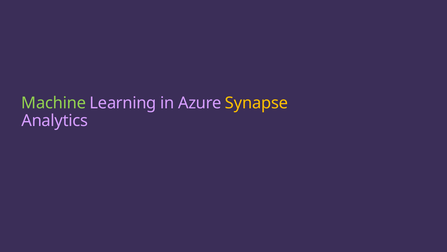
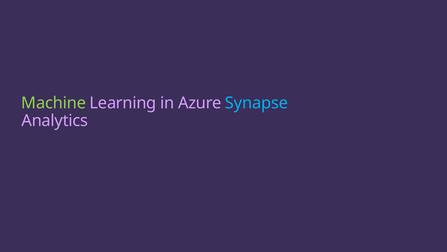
Synapse colour: yellow -> light blue (256, 103)
